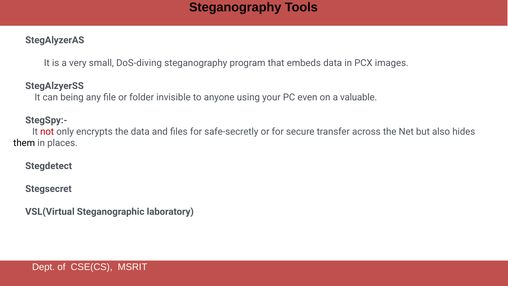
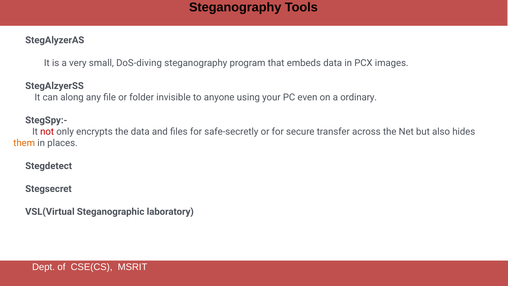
being: being -> along (72, 97)
valuable: valuable -> ordinary (359, 97)
them colour: black -> orange (24, 143)
